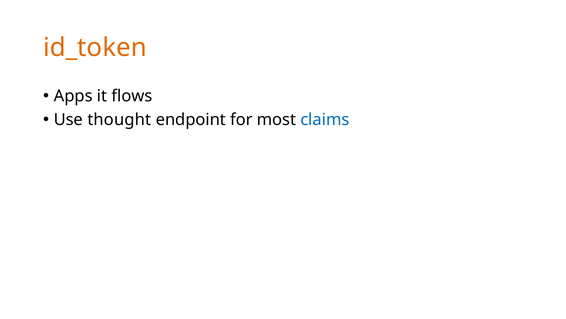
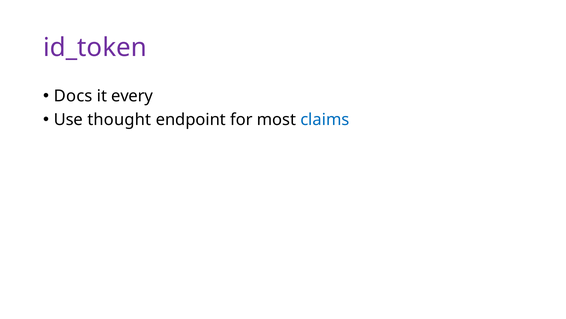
id_token colour: orange -> purple (95, 48)
Apps: Apps -> Docs (73, 96)
flows: flows -> every (132, 96)
